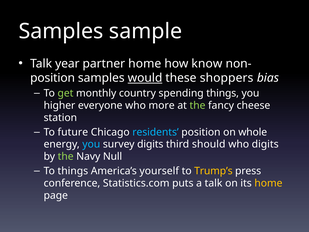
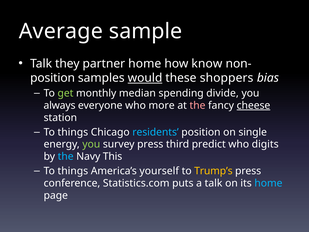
Samples: Samples -> Average (61, 31)
year: year -> they (67, 64)
country: country -> median (137, 93)
spending things: things -> divide (223, 93)
higher: higher -> always (60, 105)
the colour: light green -> pink (197, 105)
cheese underline: none -> present (253, 105)
future: future -> things (73, 132)
whole: whole -> single (253, 132)
you colour: light blue -> light green (91, 144)
survey digits: digits -> press (150, 144)
should: should -> predict (209, 144)
the colour: light green -> light blue (66, 156)
Null: Null -> This (113, 156)
home colour: yellow -> light blue (268, 183)
